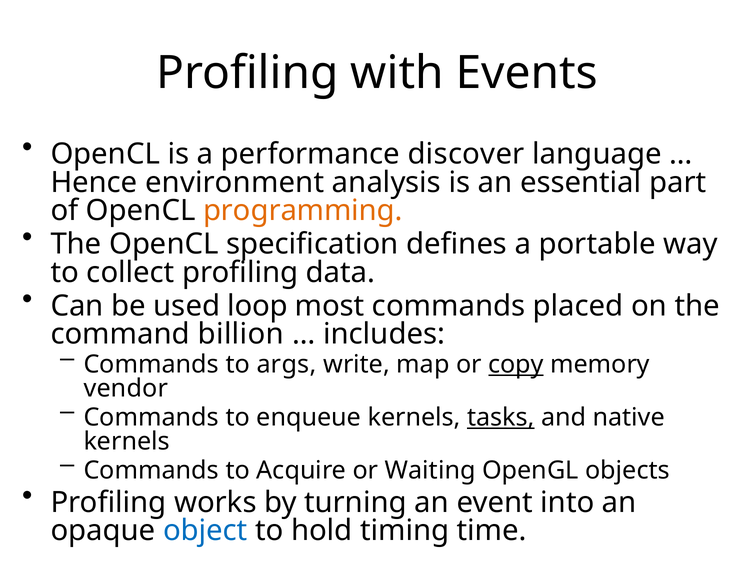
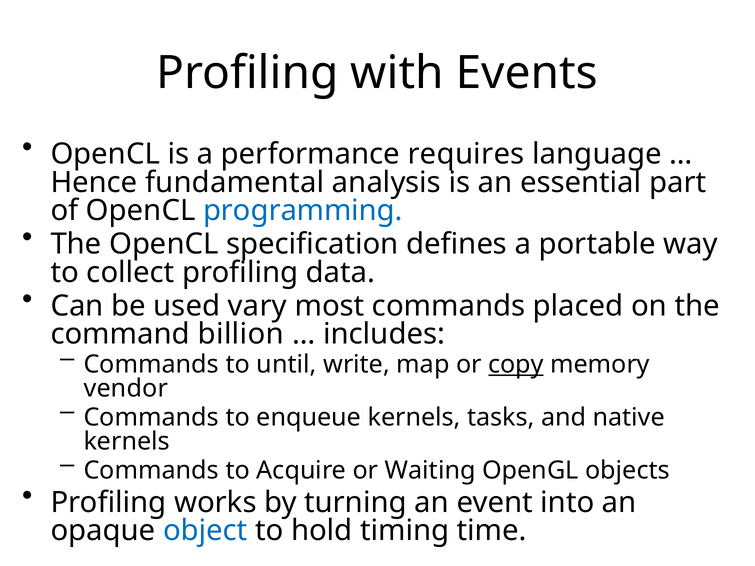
discover: discover -> requires (466, 154)
environment: environment -> fundamental (235, 183)
programming colour: orange -> blue (303, 211)
loop: loop -> vary (257, 306)
args: args -> until (287, 365)
tasks underline: present -> none (501, 418)
